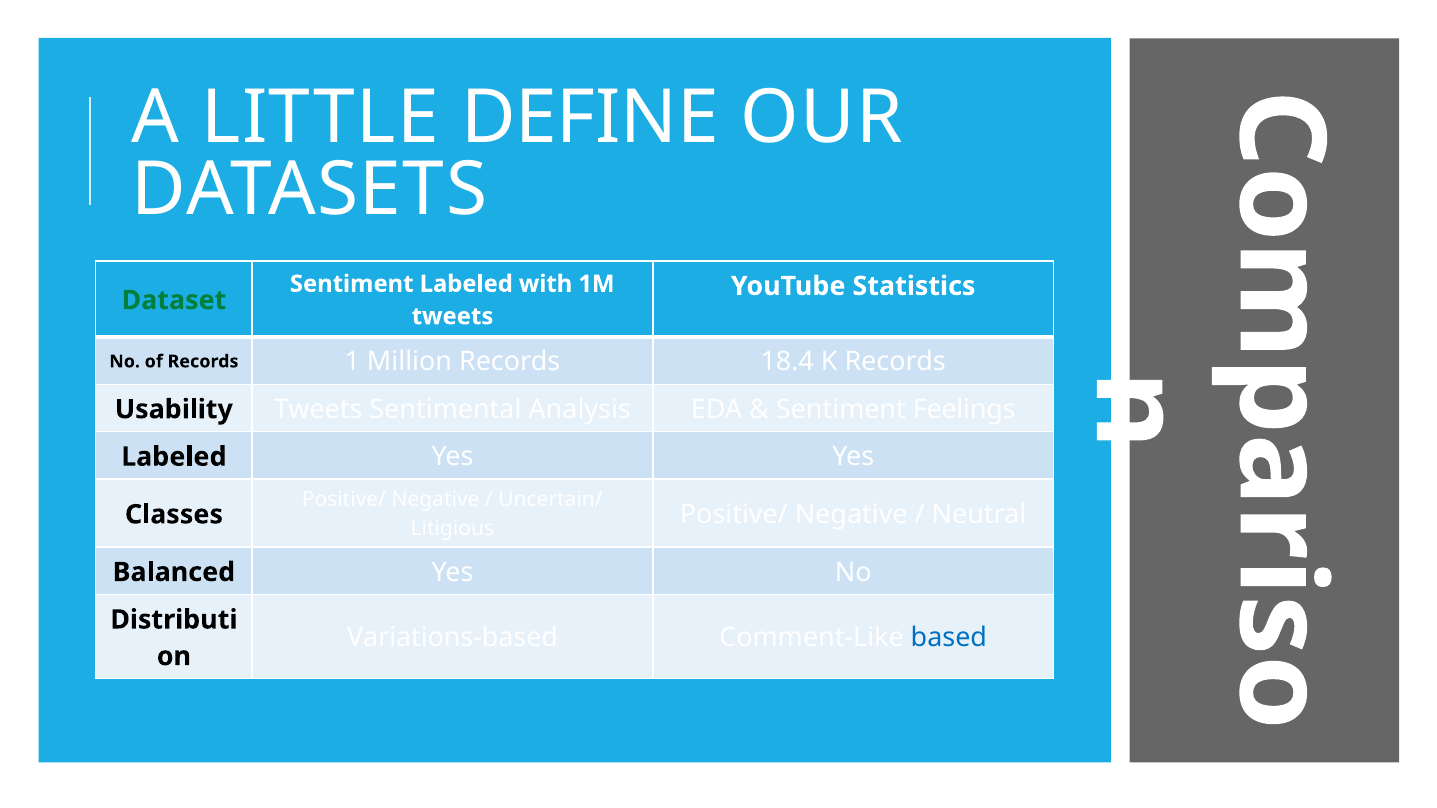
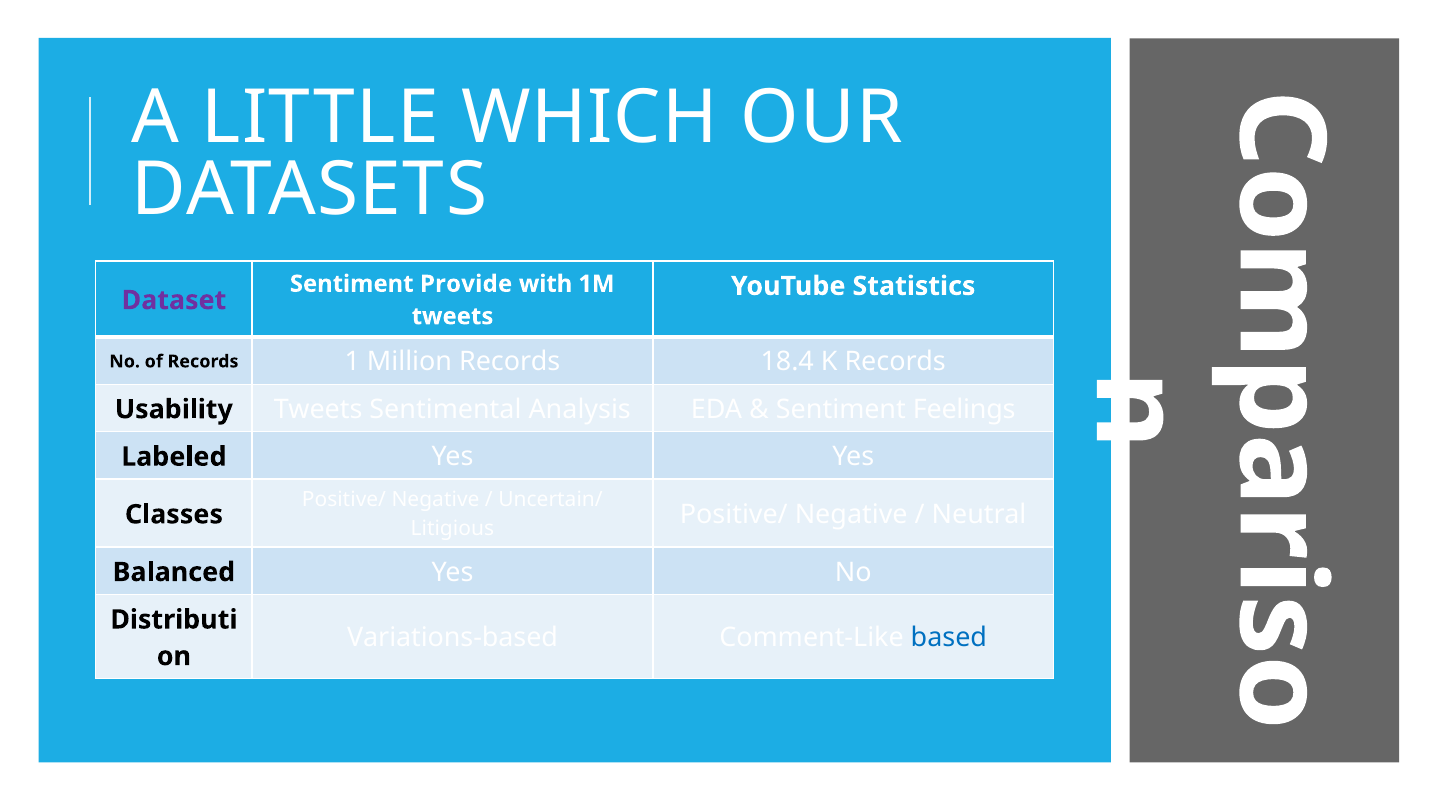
DEFINE: DEFINE -> WHICH (589, 118)
Sentiment Labeled: Labeled -> Provide (466, 284)
Dataset colour: green -> purple (174, 300)
